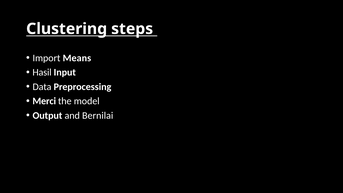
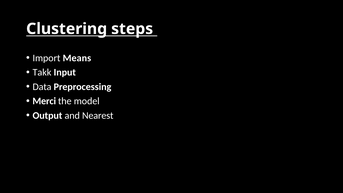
Hasil: Hasil -> Takk (42, 72)
Bernilai: Bernilai -> Nearest (98, 116)
